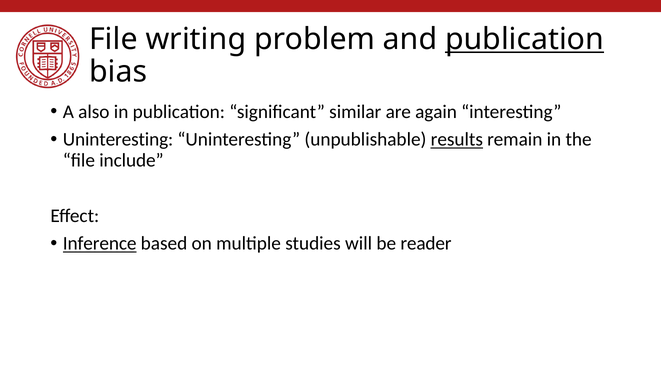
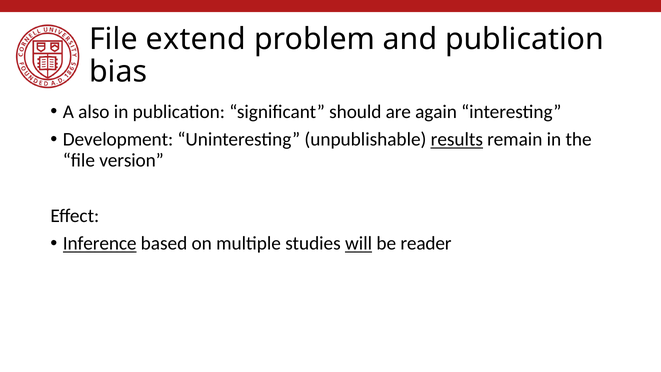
writing: writing -> extend (196, 39)
publication underline: present -> none (525, 39)
similar: similar -> should (355, 112)
Uninteresting: Uninteresting -> Development (118, 139)
include: include -> version (132, 160)
will underline: none -> present (359, 243)
